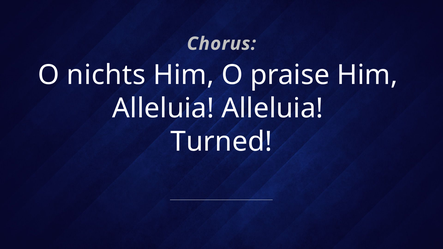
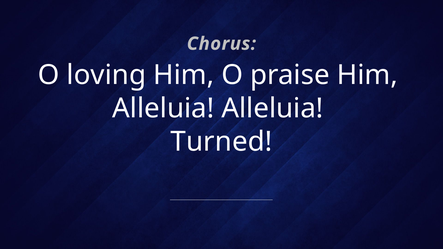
nichts: nichts -> loving (106, 75)
